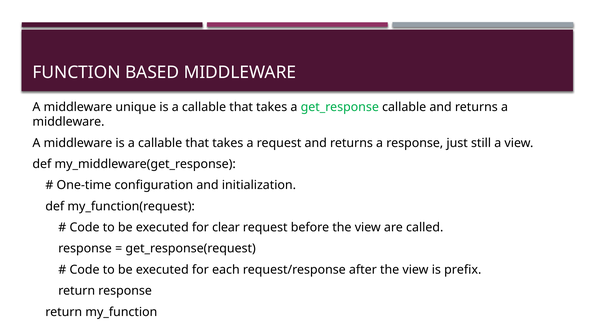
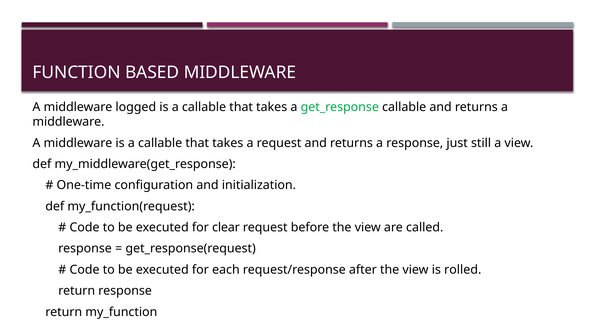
unique: unique -> logged (136, 107)
prefix: prefix -> rolled (463, 269)
